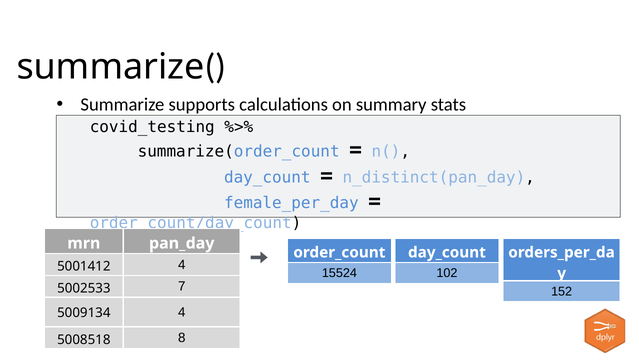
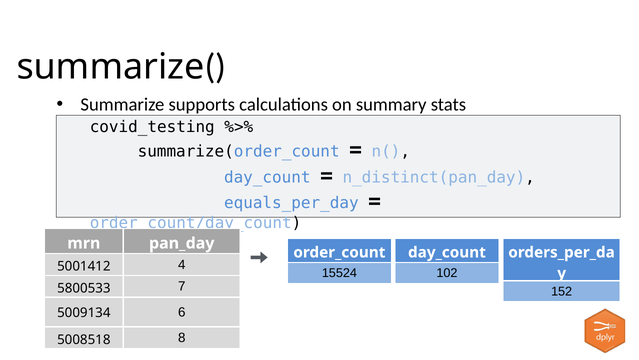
female_per_day: female_per_day -> equals_per_day (291, 203)
5002533: 5002533 -> 5800533 (84, 288)
5009134 4: 4 -> 6 (182, 312)
